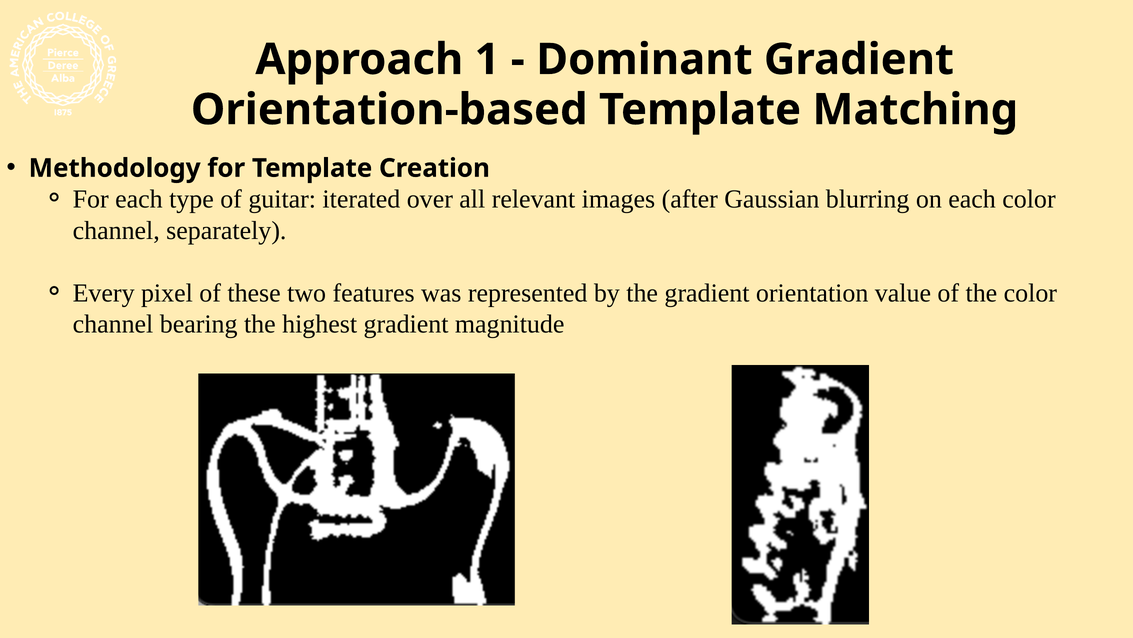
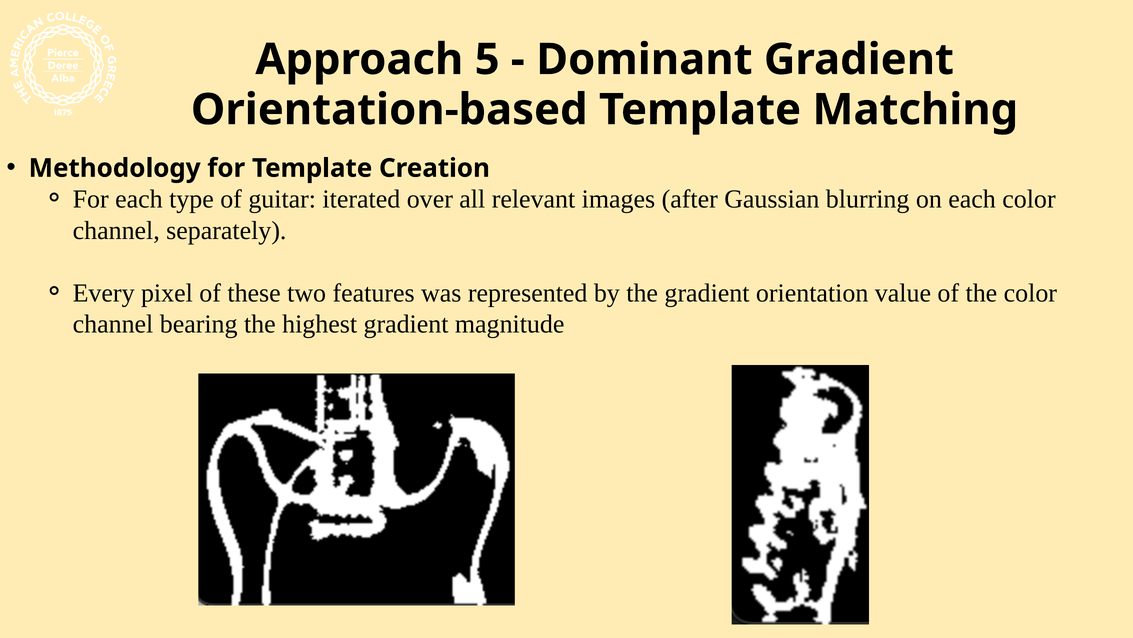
1: 1 -> 5 (487, 60)
